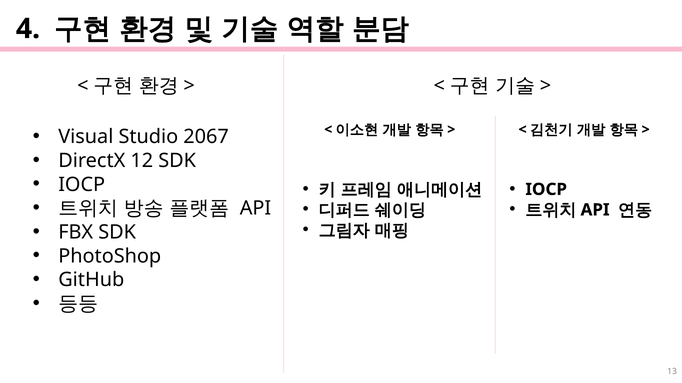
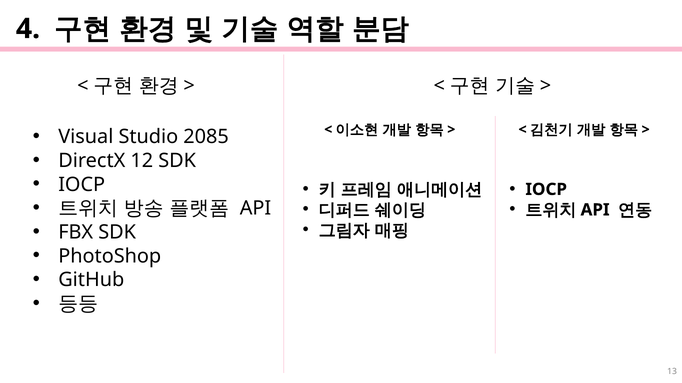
2067: 2067 -> 2085 (206, 137)
